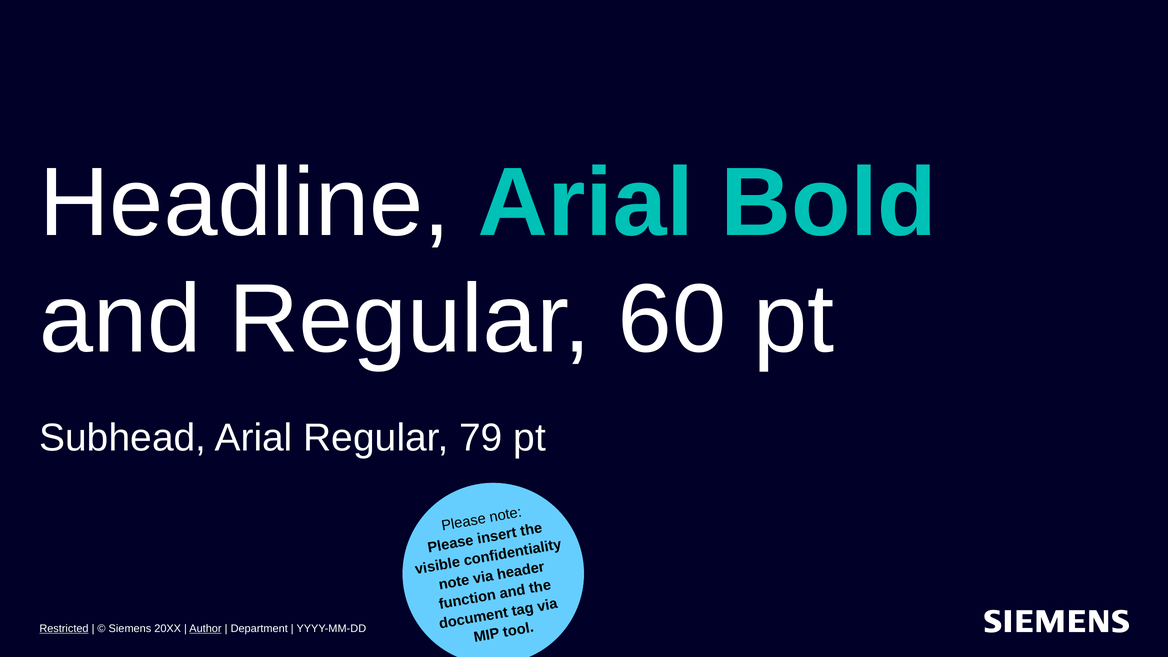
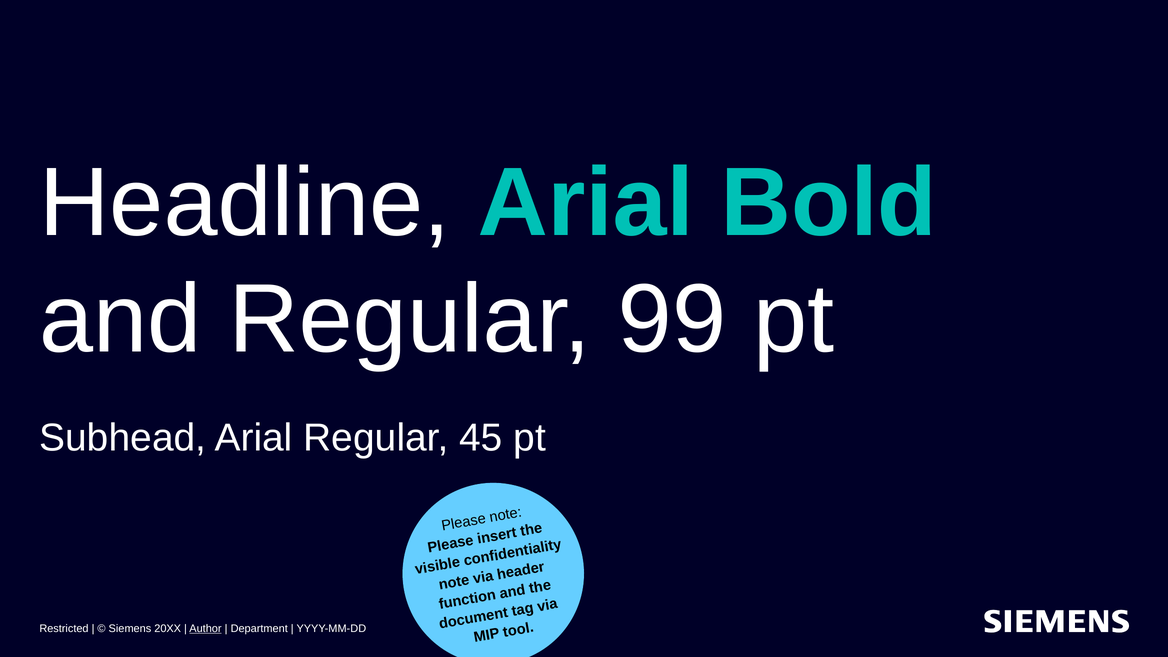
60: 60 -> 99 (672, 320)
79: 79 -> 45 (481, 438)
Restricted underline: present -> none (64, 629)
